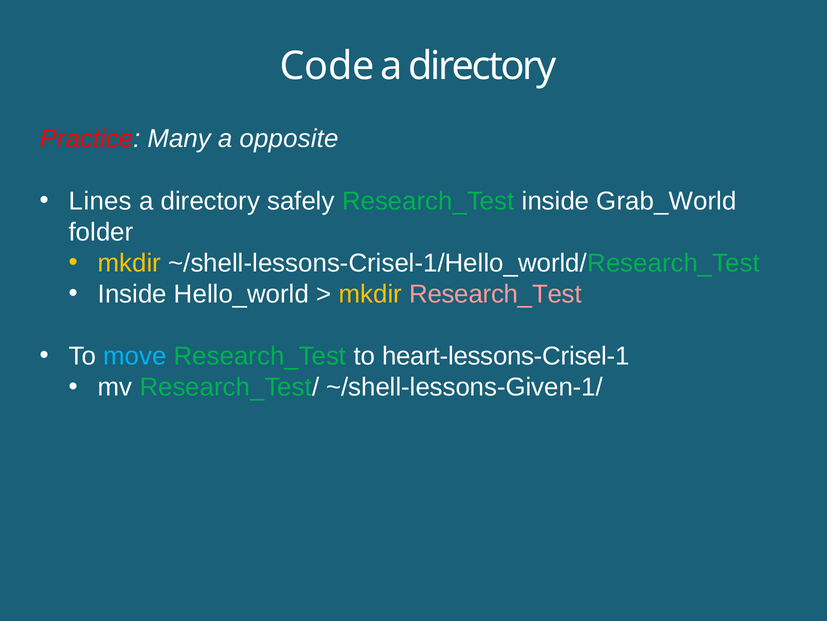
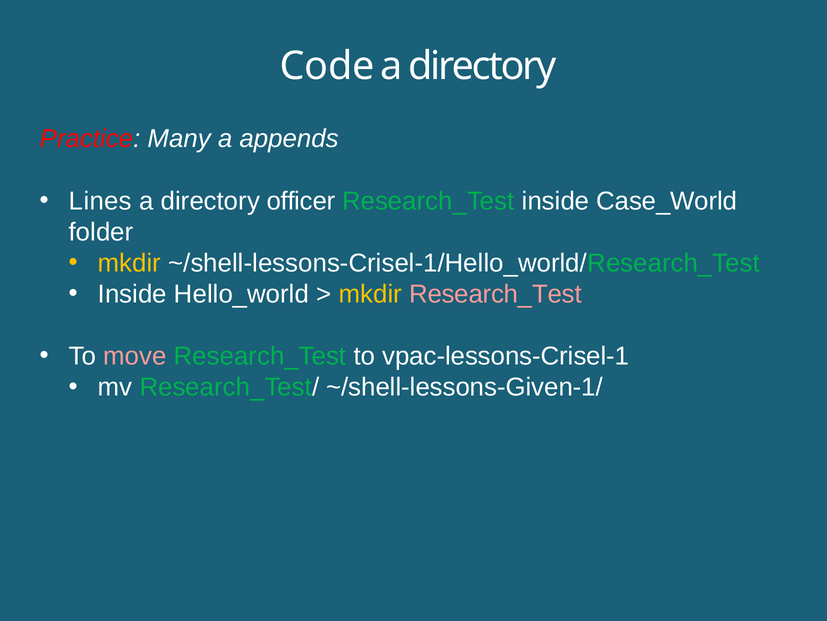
opposite: opposite -> appends (289, 139)
safely: safely -> officer (301, 201)
Grab_World: Grab_World -> Case_World (667, 201)
move colour: light blue -> pink (135, 356)
heart-lessons-Crisel-1: heart-lessons-Crisel-1 -> vpac-lessons-Crisel-1 (506, 356)
